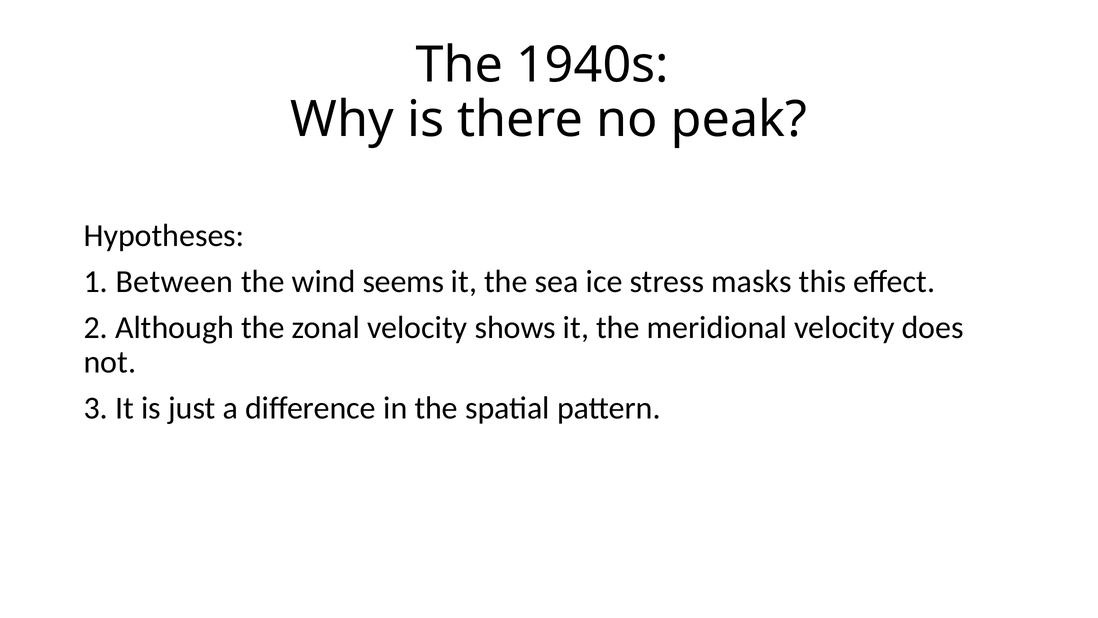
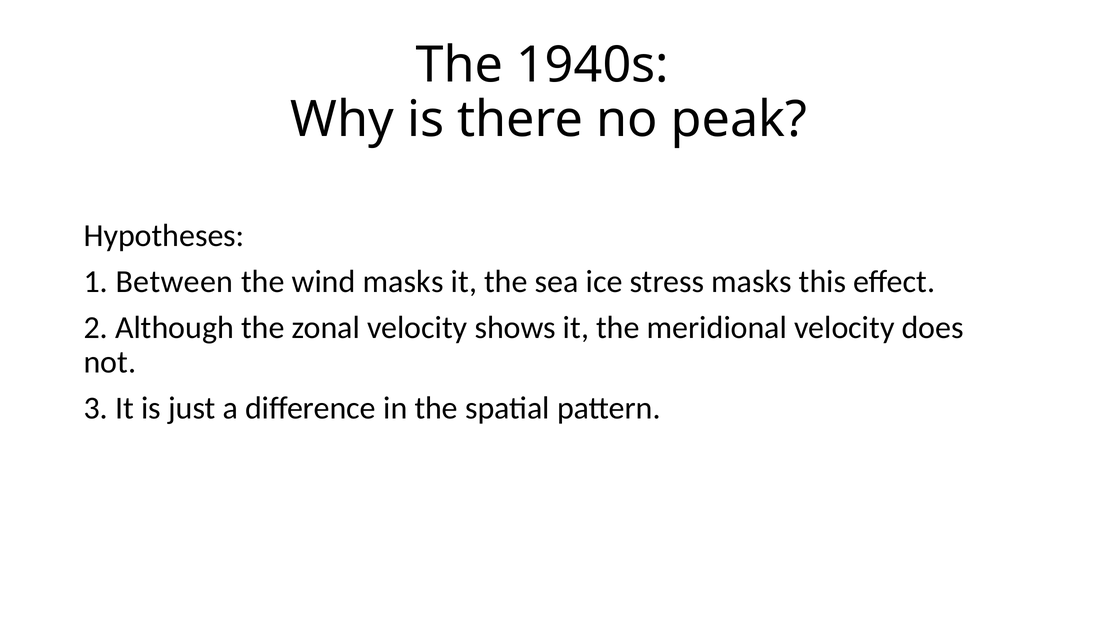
wind seems: seems -> masks (403, 281)
